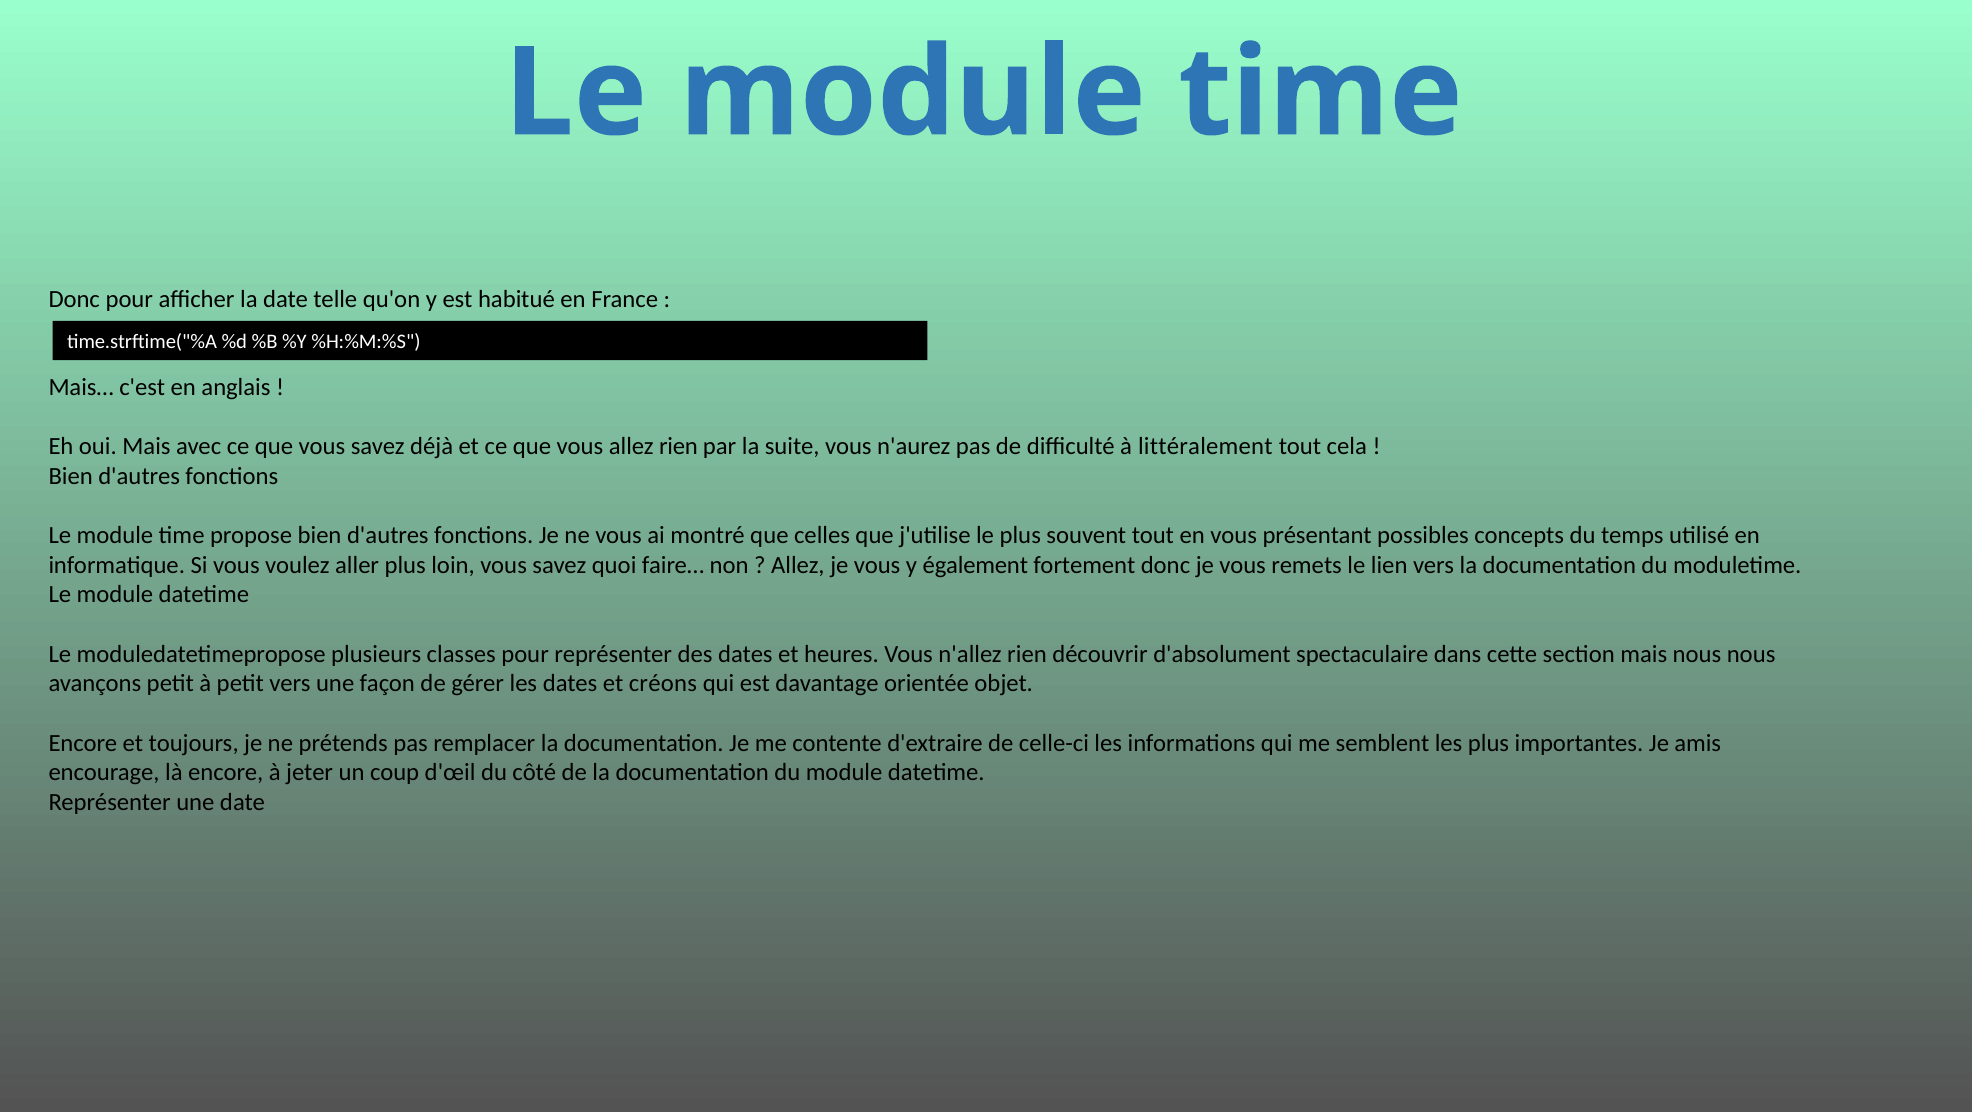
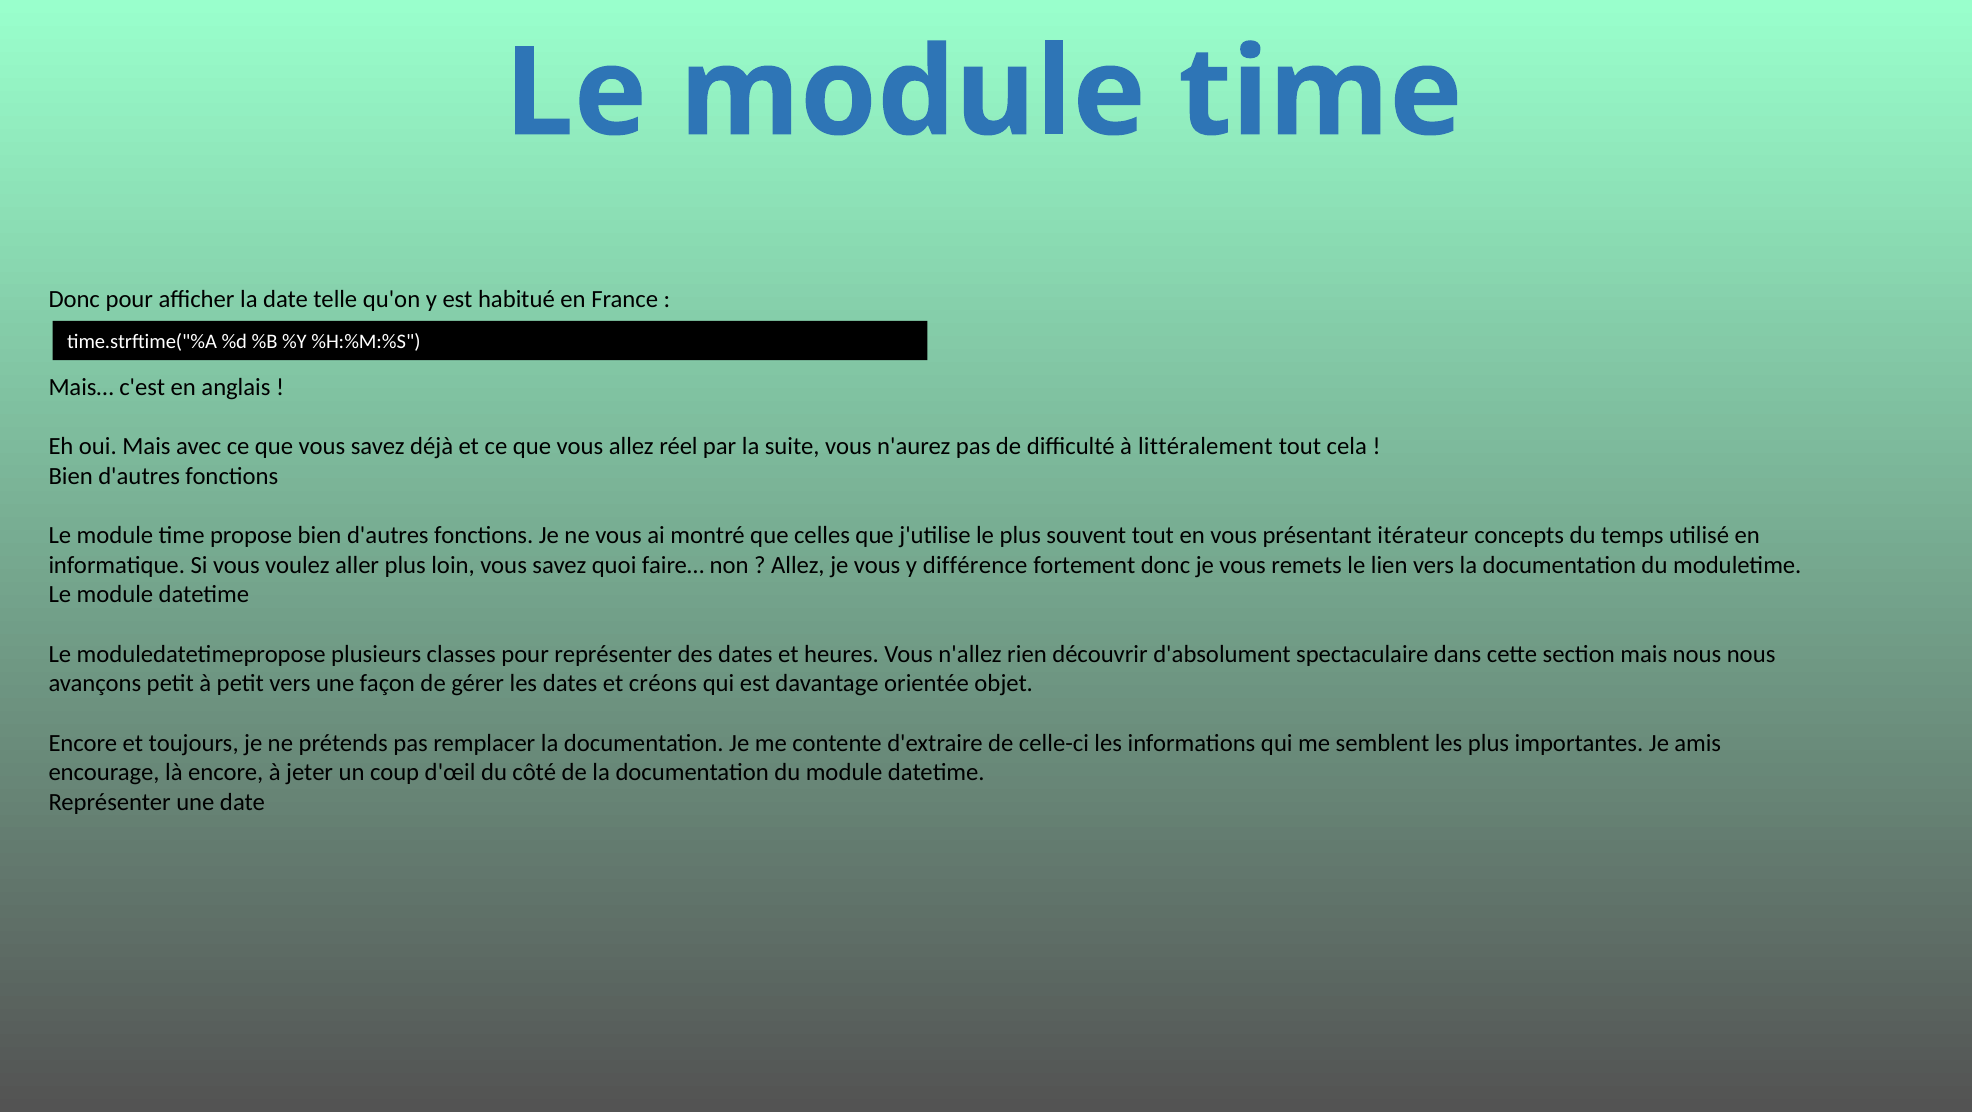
allez rien: rien -> réel (678, 446)
possibles: possibles -> itérateur (1423, 535)
également: également -> différence (975, 565)
